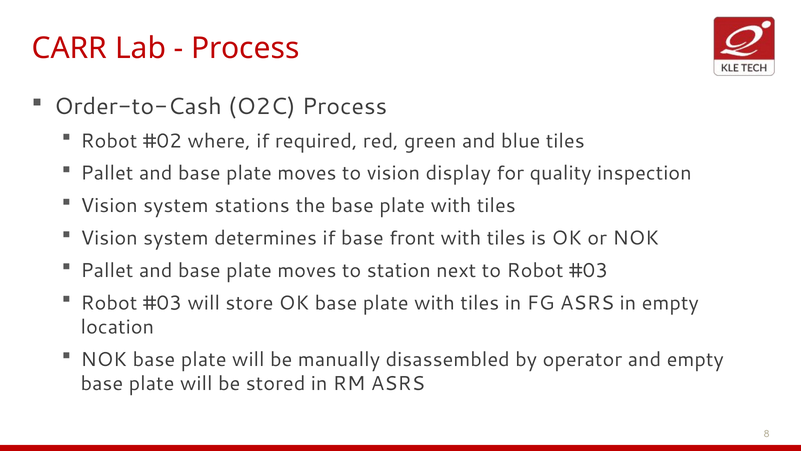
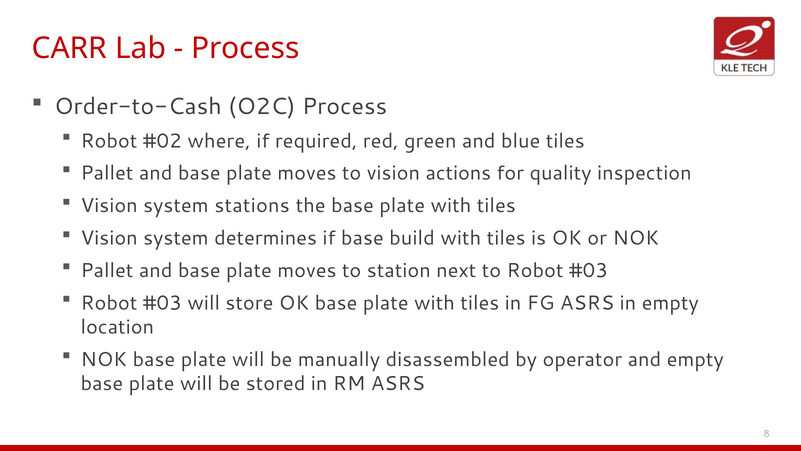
display: display -> actions (458, 173)
front: front -> build (412, 238)
